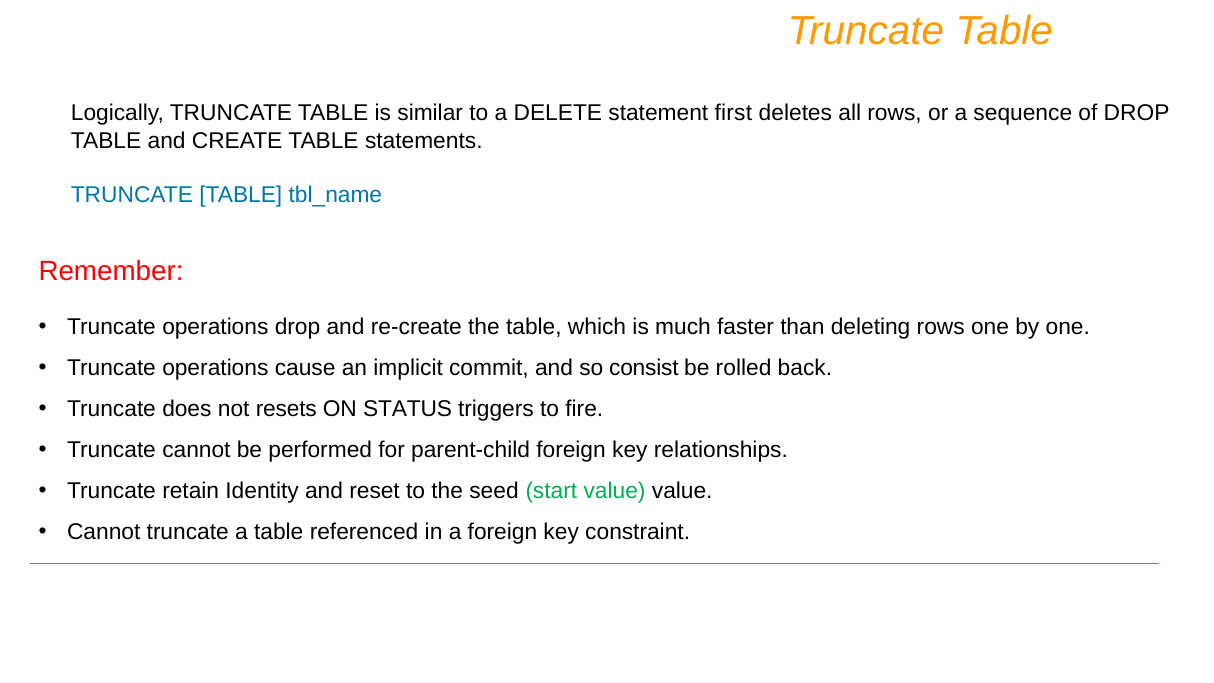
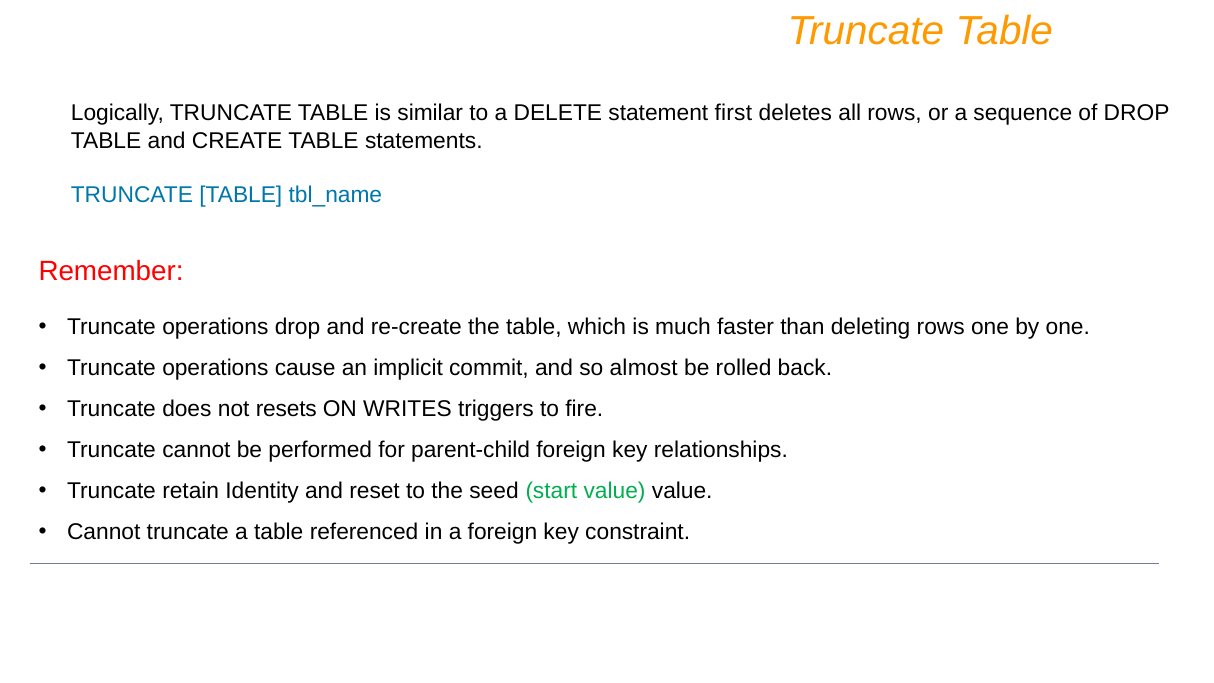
consist: consist -> almost (644, 368)
STATUS: STATUS -> WRITES (407, 409)
